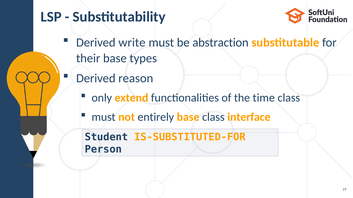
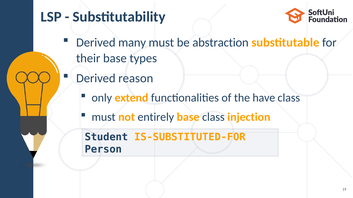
write: write -> many (132, 43)
time: time -> have (264, 98)
interface: interface -> injection (249, 117)
